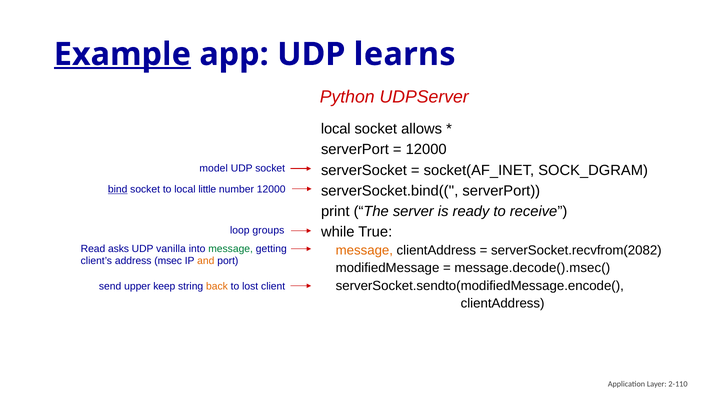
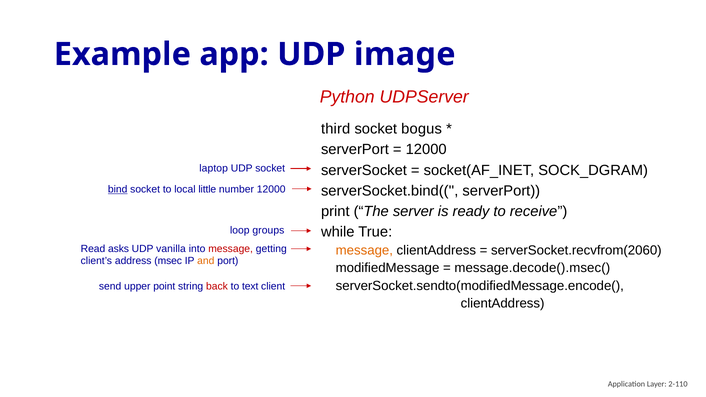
Example underline: present -> none (122, 54)
learns: learns -> image (405, 54)
local: local -> third (336, 129)
allows: allows -> bogus (422, 129)
model: model -> laptop (214, 168)
message colour: green -> red (231, 249)
serverSocket.recvfrom(2082: serverSocket.recvfrom(2082 -> serverSocket.recvfrom(2060 (576, 250)
keep: keep -> point (164, 287)
back colour: orange -> red (217, 287)
lost: lost -> text (250, 287)
